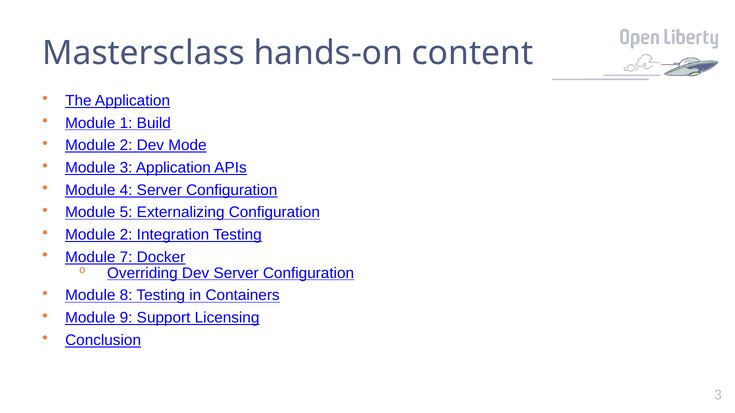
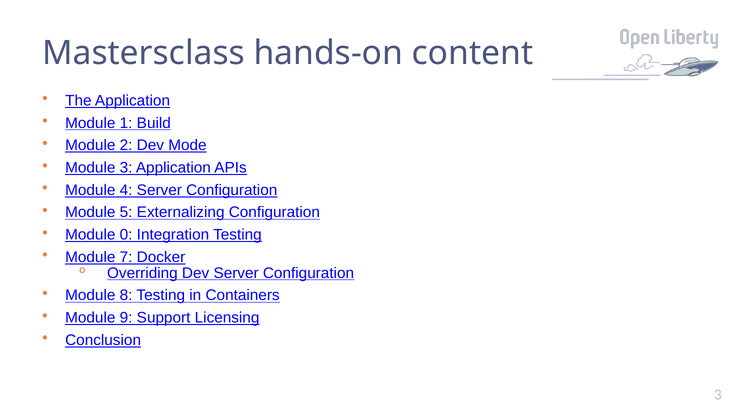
2: 2 -> 0 (126, 235)
